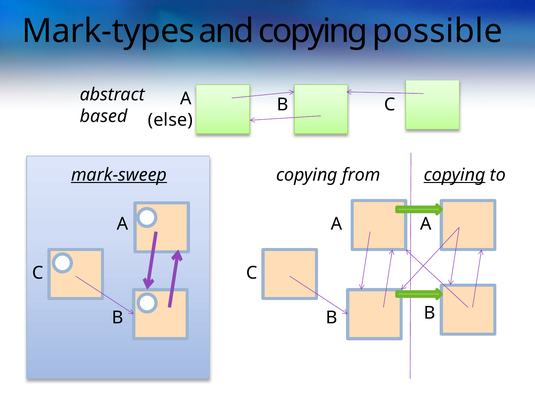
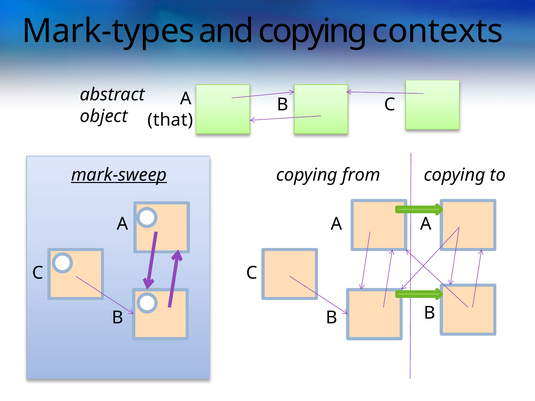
possible: possible -> contexts (438, 31)
based: based -> object (104, 116)
else: else -> that (170, 120)
copying underline: present -> none (455, 175)
